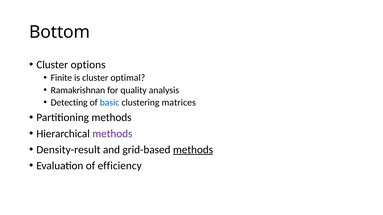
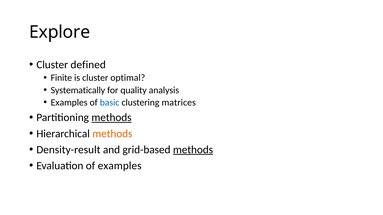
Bottom: Bottom -> Explore (60, 32)
options: options -> defined (88, 65)
Ramakrishnan: Ramakrishnan -> Systematically (78, 90)
Detecting: Detecting -> Examples (69, 103)
methods underline: none -> present (112, 118)
methods colour: purple -> orange (112, 134)
of efficiency: efficiency -> examples (120, 166)
